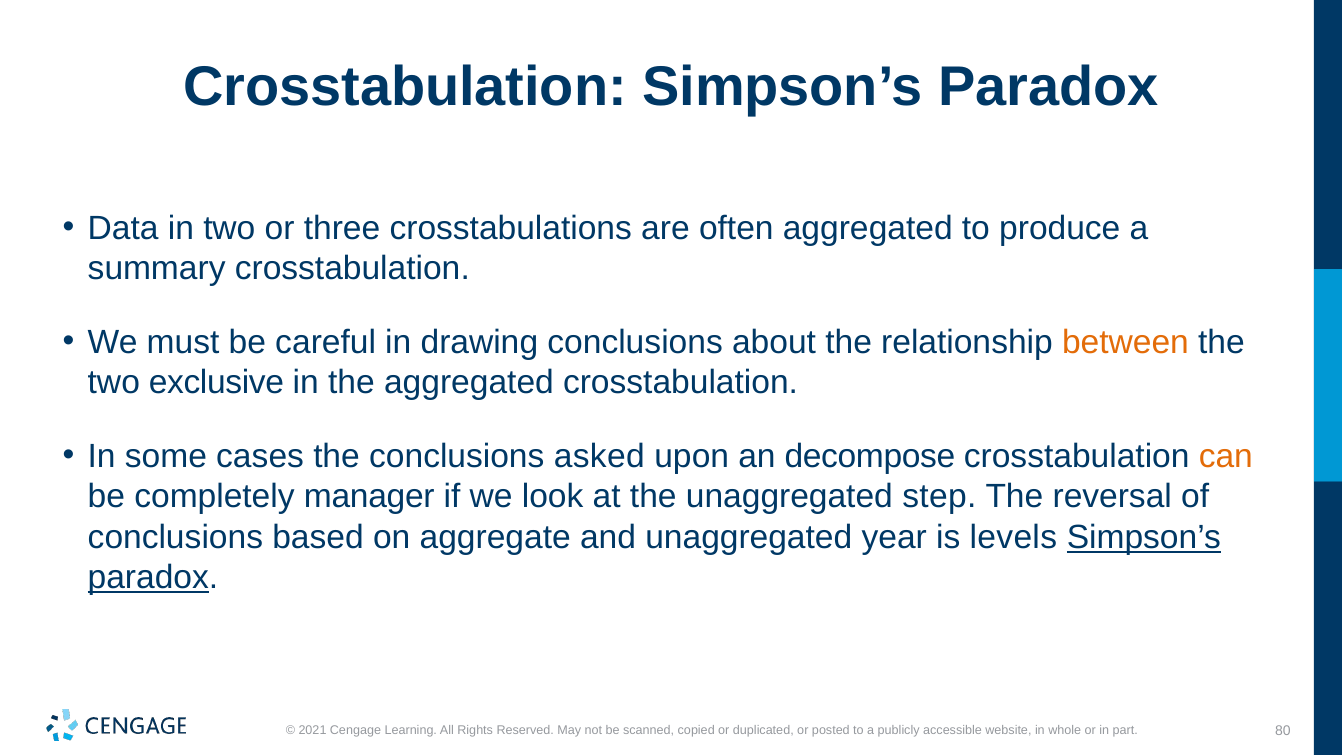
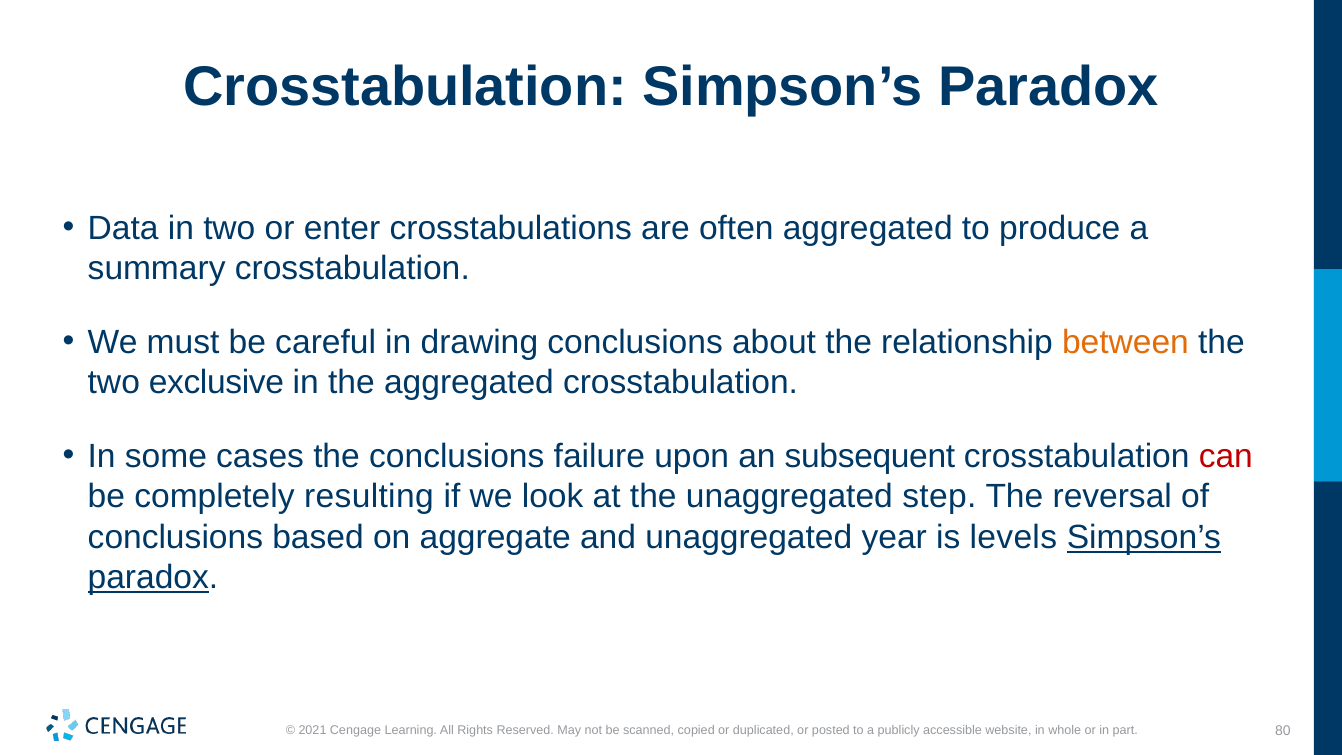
three: three -> enter (342, 228)
asked: asked -> failure (599, 457)
decompose: decompose -> subsequent (870, 457)
can colour: orange -> red (1226, 457)
manager: manager -> resulting (369, 497)
